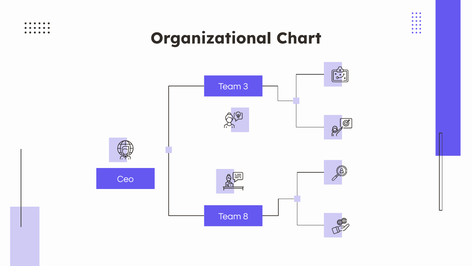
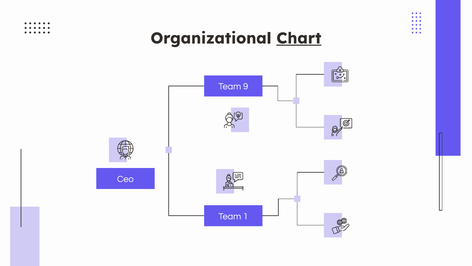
Chart underline: none -> present (299, 38)
3: 3 -> 9 (246, 86)
8: 8 -> 1 (246, 216)
